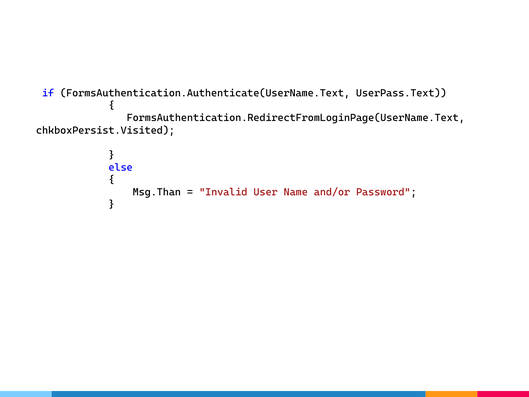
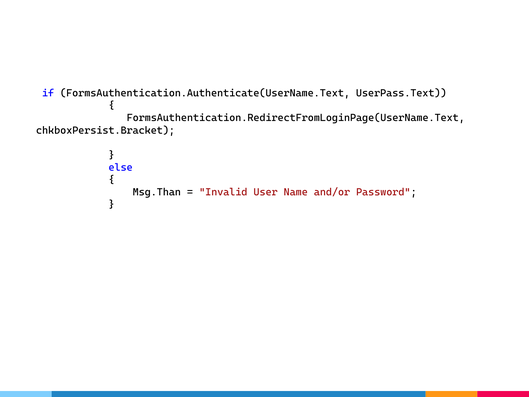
chkboxPersist.Visited: chkboxPersist.Visited -> chkboxPersist.Bracket (105, 130)
